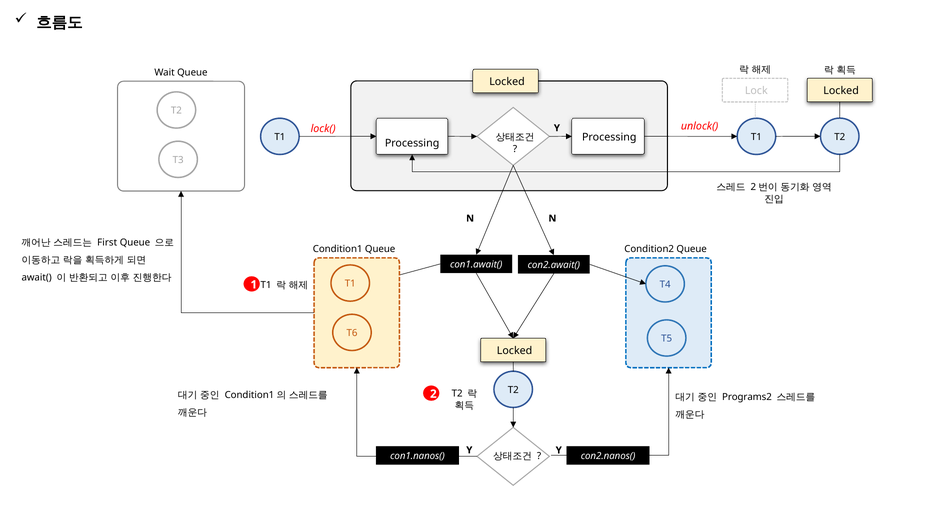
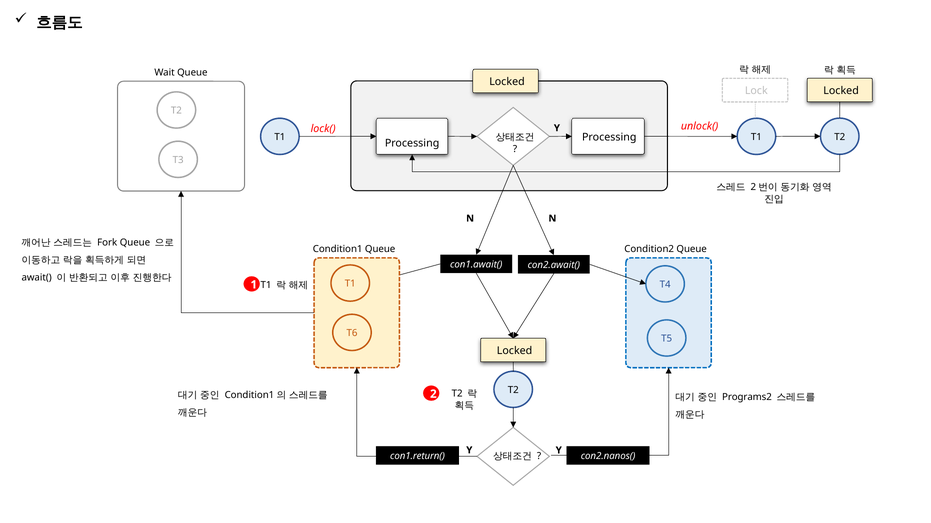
First: First -> Fork (107, 243)
con1.nanos(: con1.nanos( -> con1.return( (418, 457)
